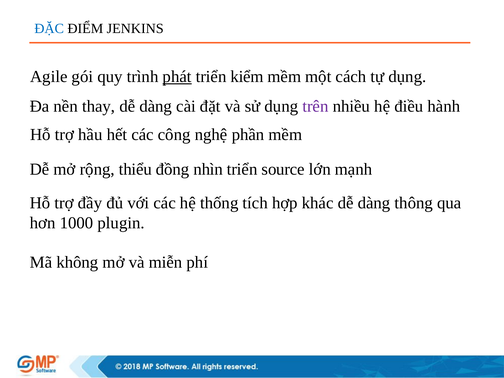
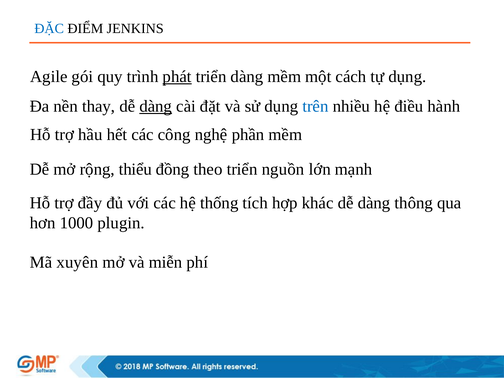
triển kiểm: kiểm -> dàng (247, 77)
dàng underline: none -> present (156, 106)
trên colour: purple -> blue (315, 106)
nhìn: nhìn -> theo (208, 169)
source: source -> nguồn (283, 169)
không: không -> xuyên (77, 262)
